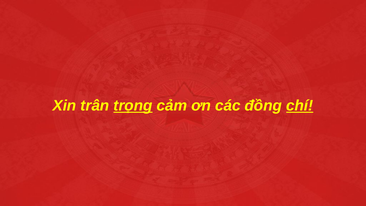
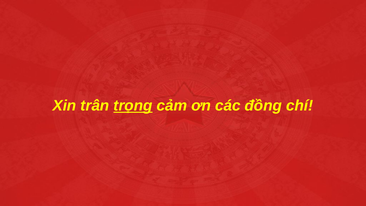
chí underline: present -> none (300, 106)
